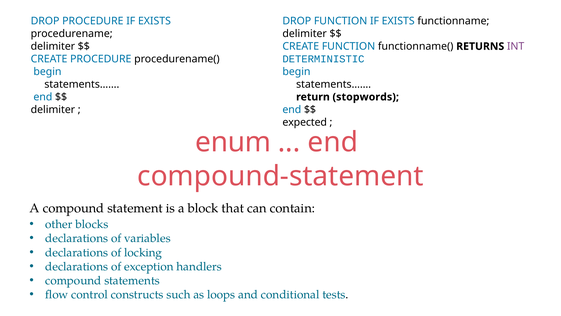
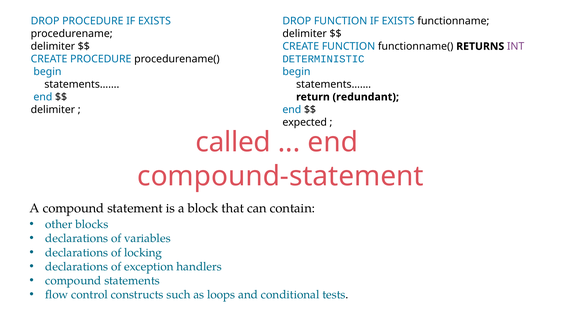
stopwords: stopwords -> redundant (366, 97)
enum: enum -> called (233, 142)
